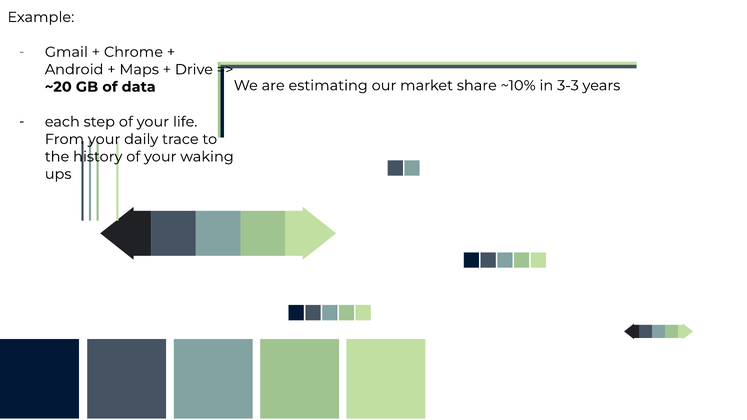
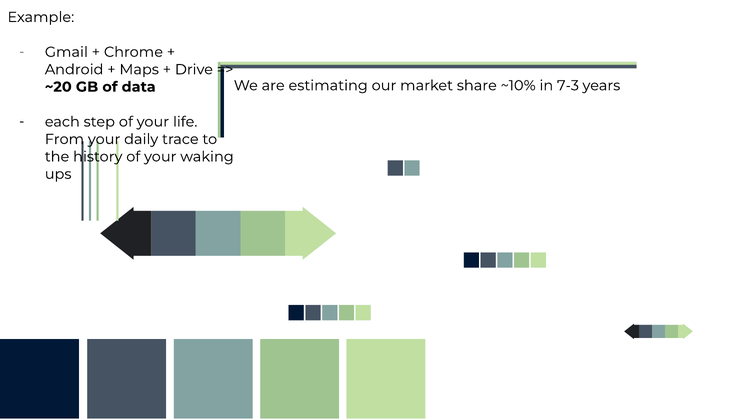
3-3: 3-3 -> 7-3 (568, 86)
